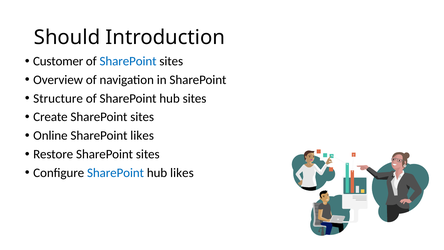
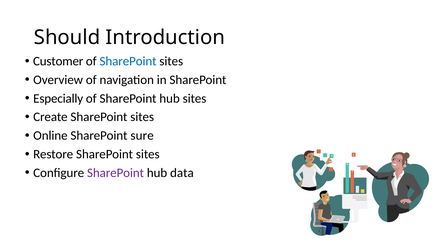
Structure: Structure -> Especially (58, 98)
SharePoint likes: likes -> sure (142, 136)
SharePoint colour: blue -> purple (116, 173)
hub likes: likes -> data (182, 173)
